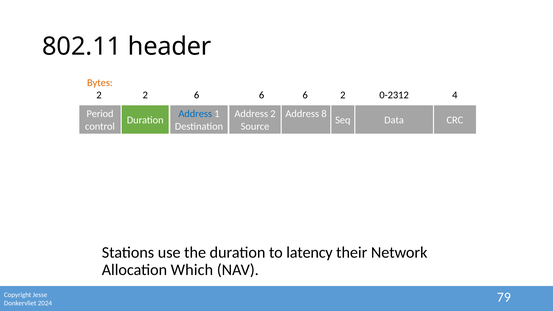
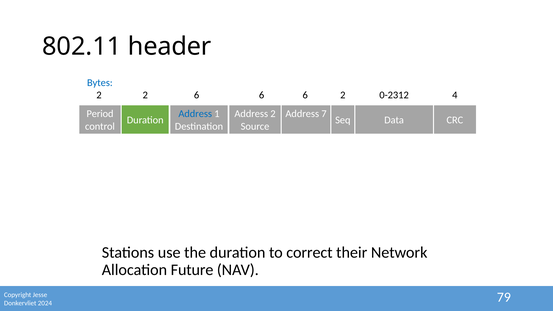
Bytes colour: orange -> blue (100, 83)
8: 8 -> 7 (324, 114)
latency: latency -> correct (309, 253)
Which: Which -> Future (192, 270)
